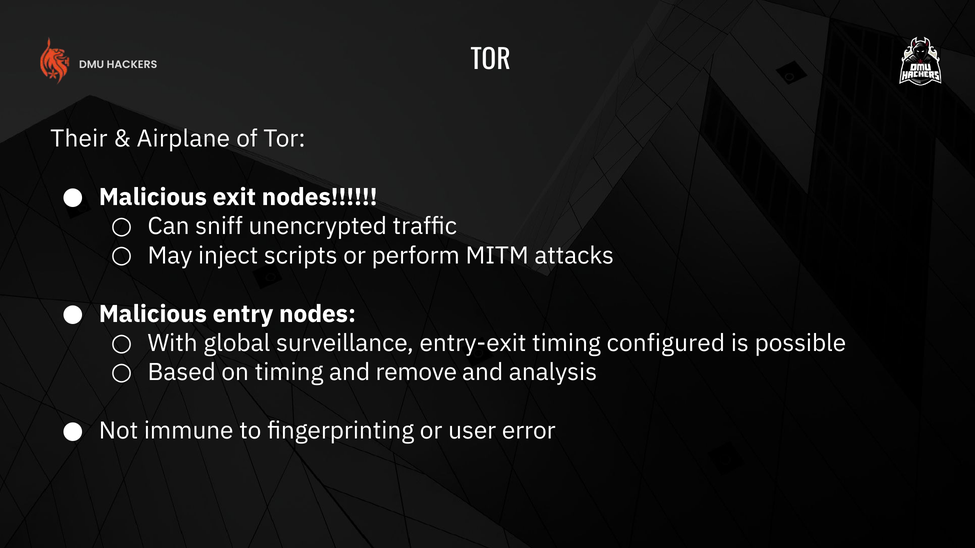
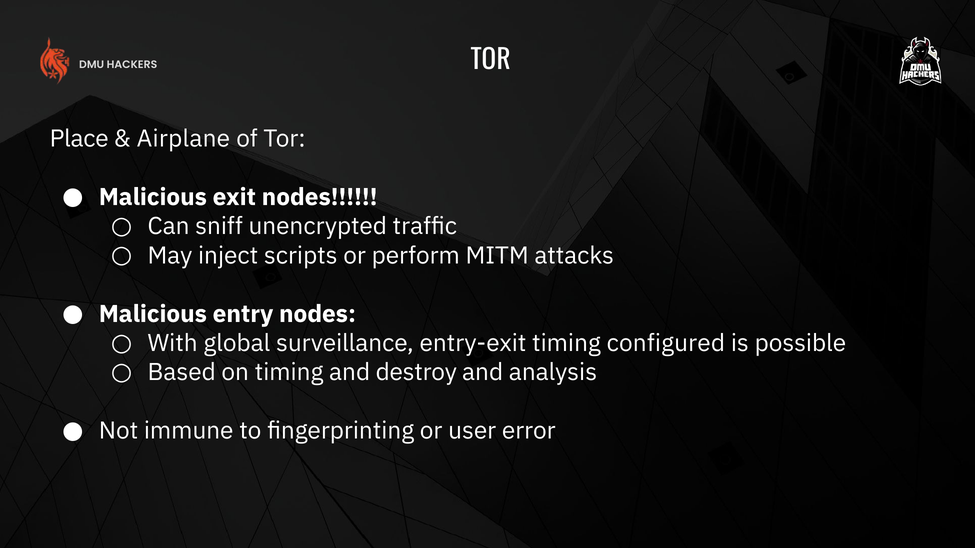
Their: Their -> Place (79, 139)
remove: remove -> destroy (416, 373)
